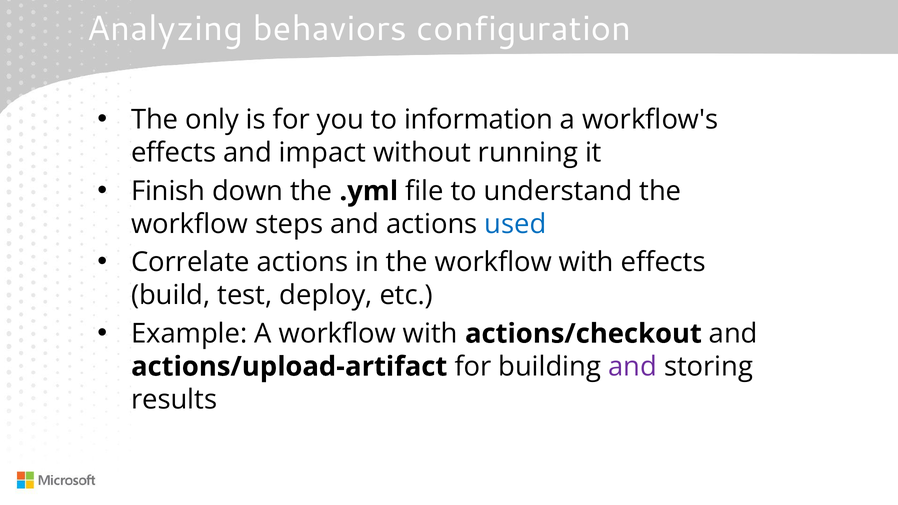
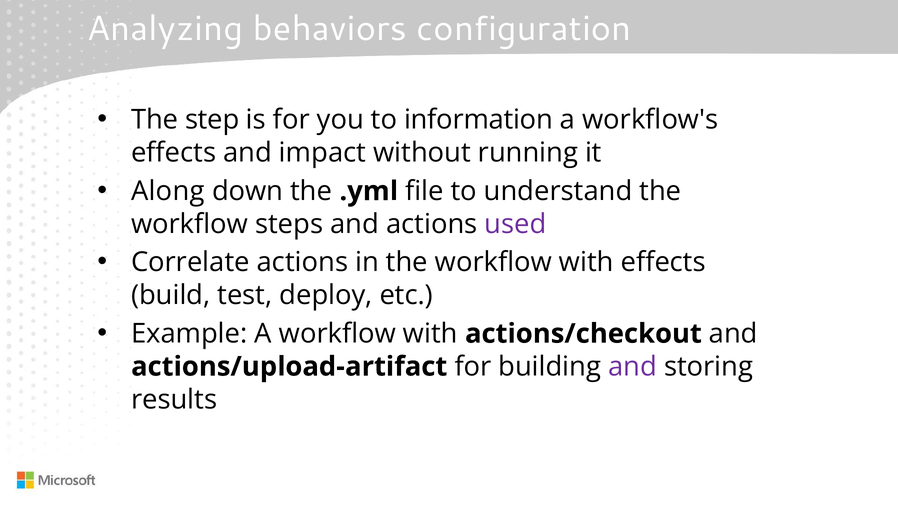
only: only -> step (212, 120)
Finish: Finish -> Along (168, 191)
used colour: blue -> purple (515, 224)
